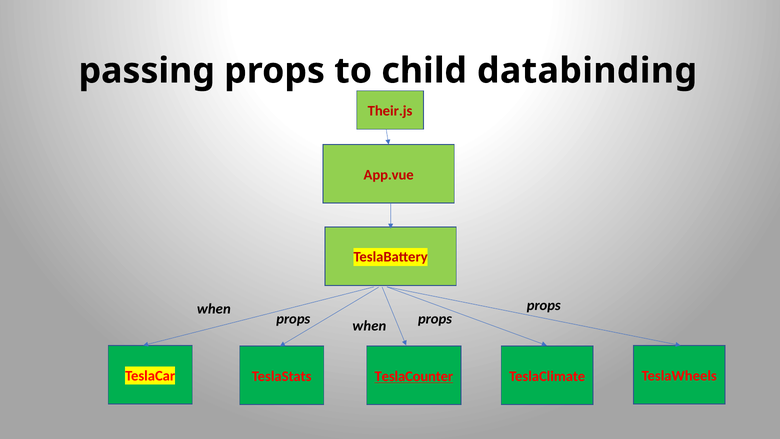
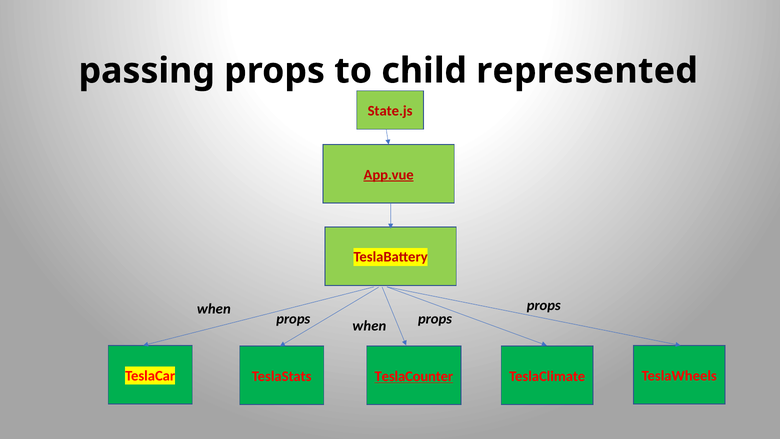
databinding: databinding -> represented (587, 71)
Their.js: Their.js -> State.js (390, 111)
App.vue underline: none -> present (389, 175)
